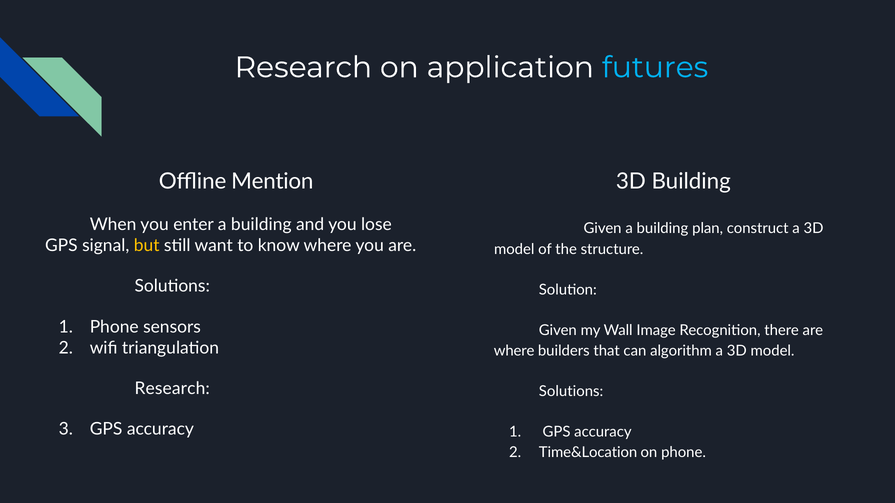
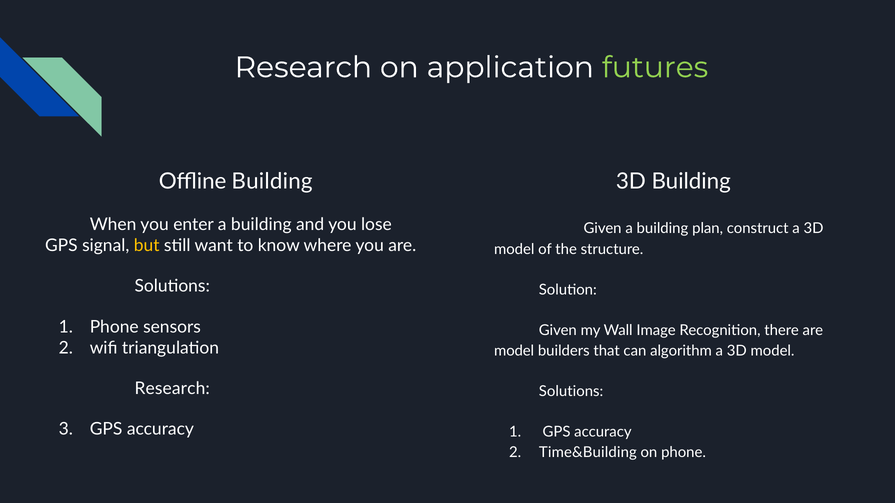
futures colour: light blue -> light green (655, 67)
Offline Mention: Mention -> Building (272, 181)
where: where -> model (514, 351)
Time&Location: Time&Location -> Time&Building (588, 453)
